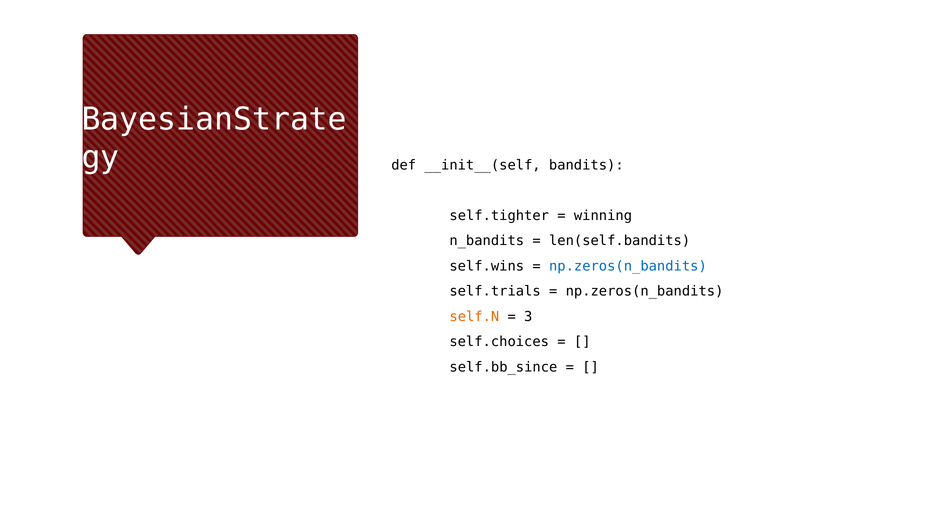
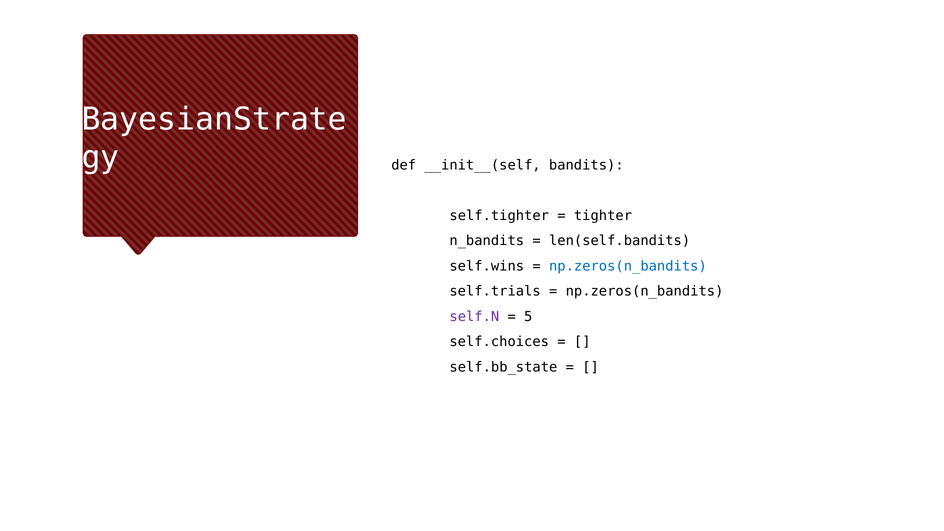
winning: winning -> tighter (603, 216)
self.N colour: orange -> purple (474, 317)
3: 3 -> 5 (528, 317)
self.bb_since: self.bb_since -> self.bb_state (503, 367)
